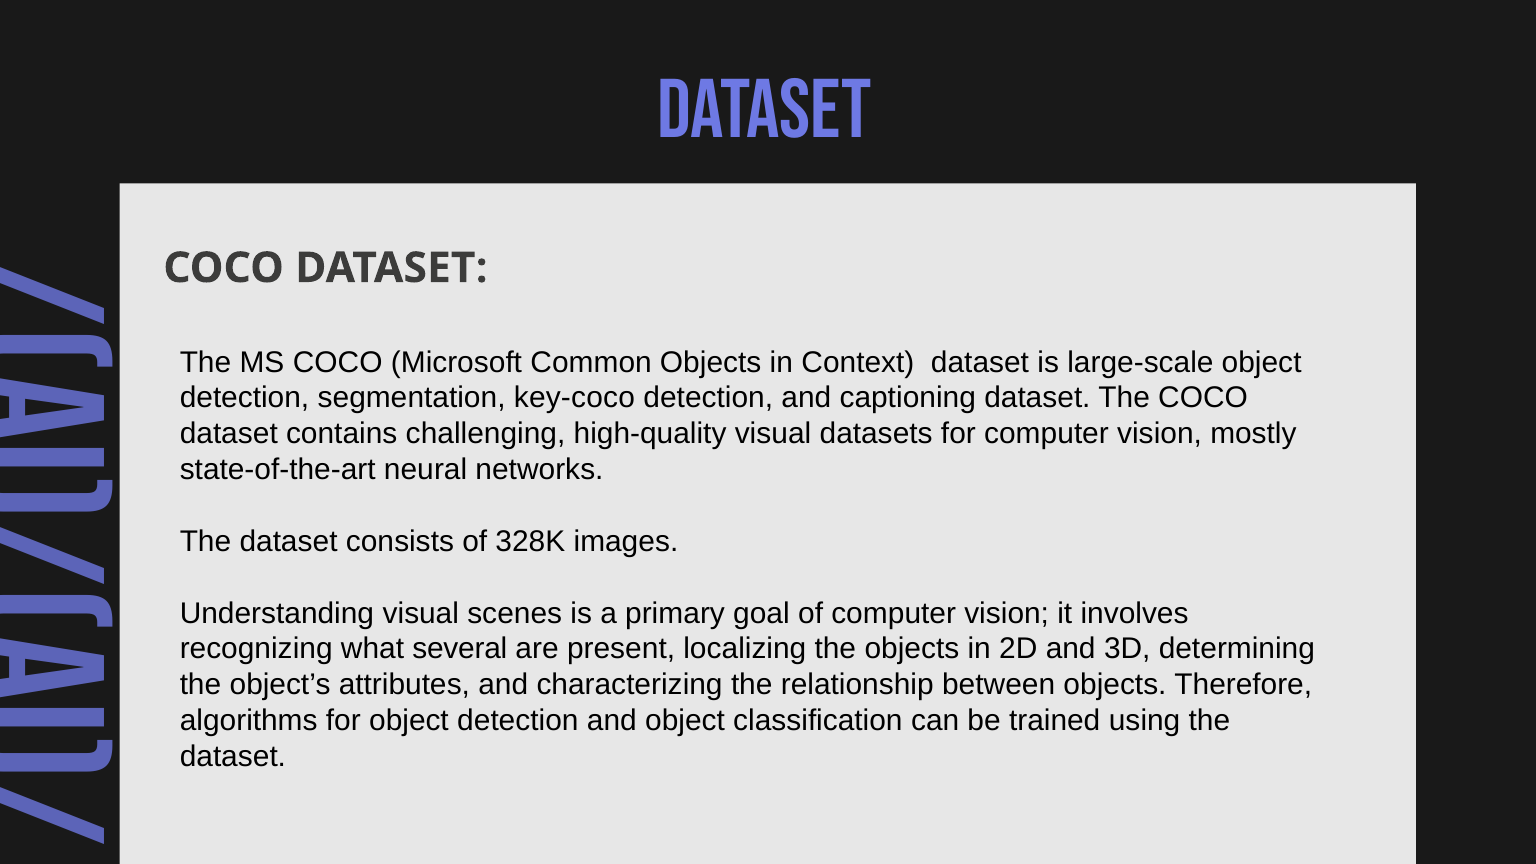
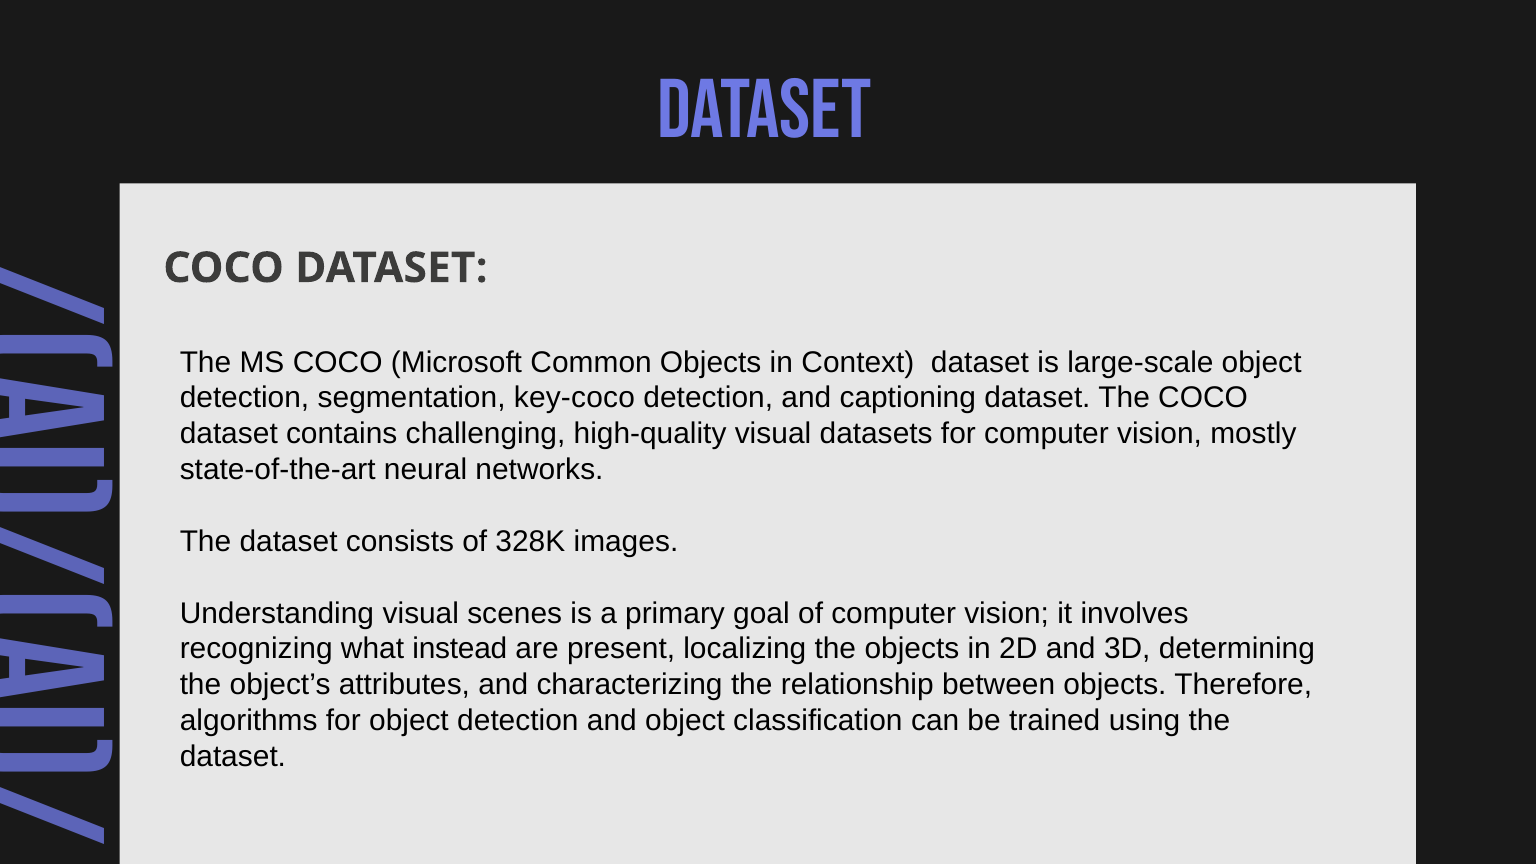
several: several -> instead (460, 649)
